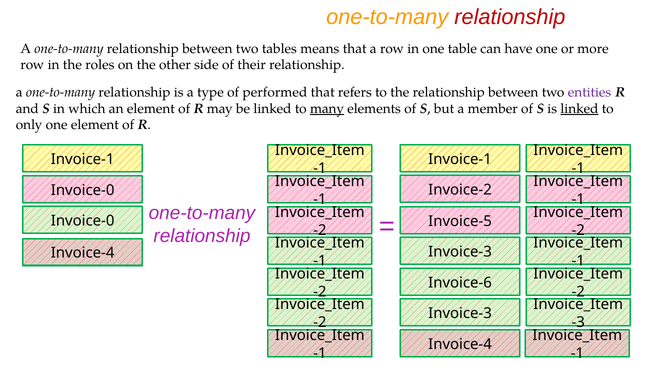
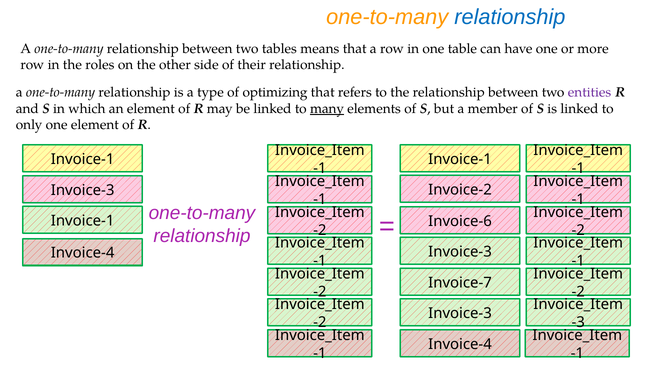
relationship colour: red -> blue (510, 17)
performed: performed -> optimizing (275, 92)
linked underline: present -> none (579, 108)
Invoice-0: Invoice-0 -> Invoice-3 (83, 190)
Invoice-0: Invoice-0 -> Invoice-1 (83, 221)
Invoice-5: Invoice-5 -> Invoice-6 (460, 221)
Invoice-6: Invoice-6 -> Invoice-7 (460, 282)
